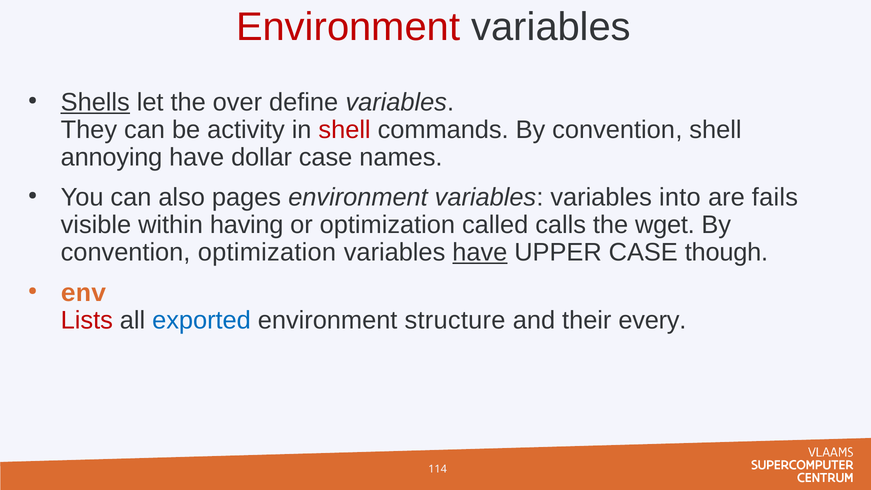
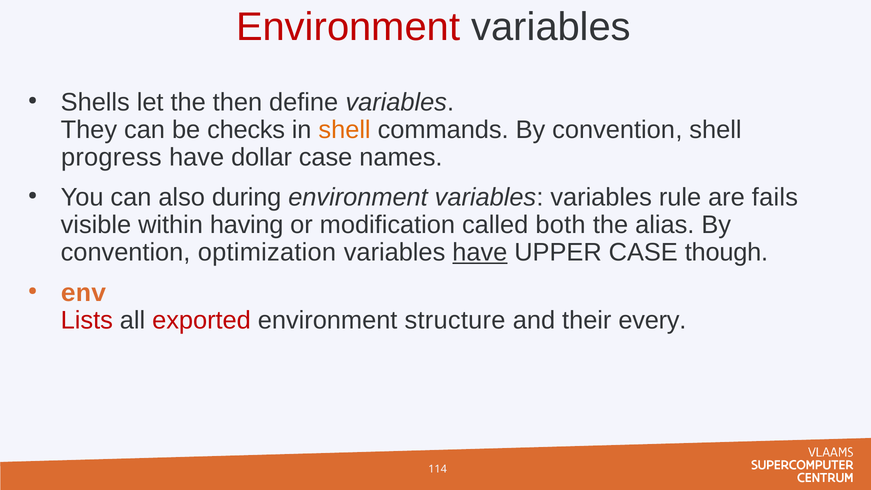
Shells underline: present -> none (95, 102)
over: over -> then (237, 102)
activity: activity -> checks (246, 130)
shell colour: red -> orange (345, 130)
annoying: annoying -> progress (111, 157)
pages: pages -> during (247, 198)
into: into -> rule (680, 198)
or optimization: optimization -> modification (387, 225)
calls: calls -> both (561, 225)
wget: wget -> alias (665, 225)
exported colour: blue -> red (202, 320)
